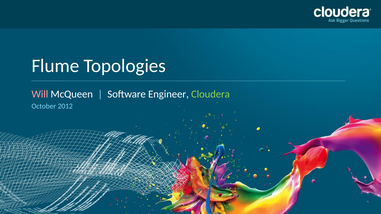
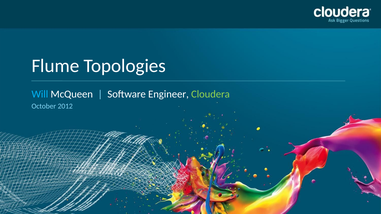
Will colour: pink -> light blue (40, 94)
